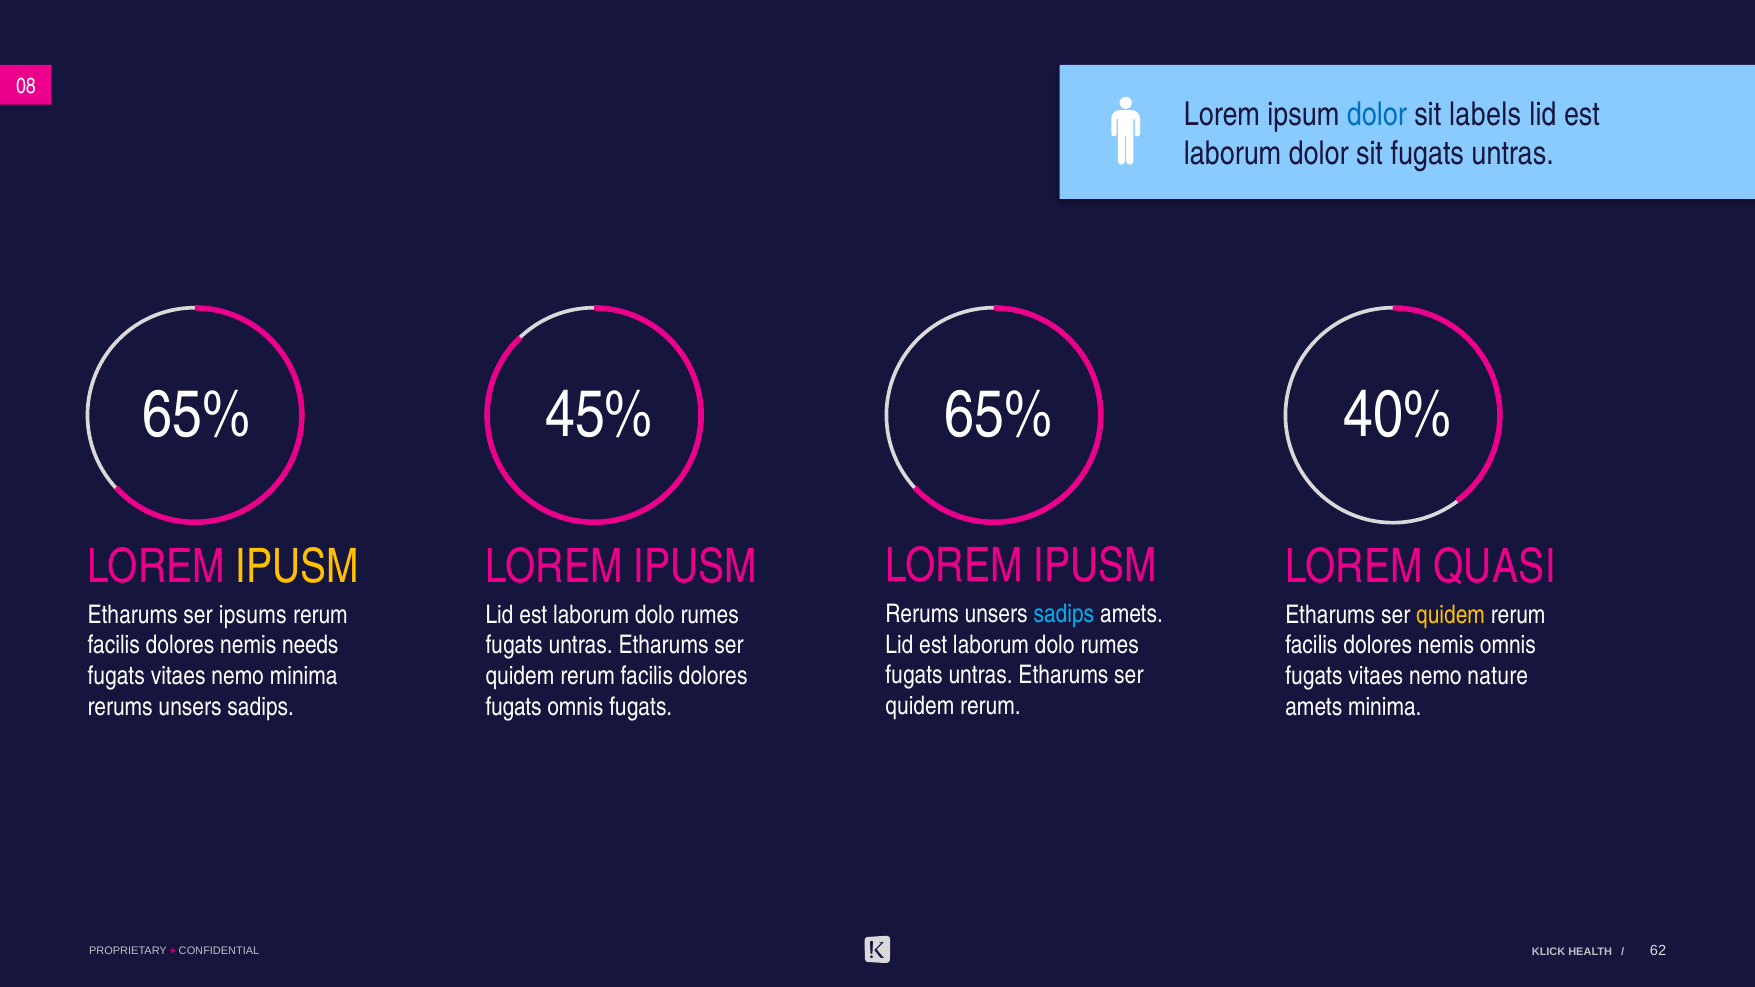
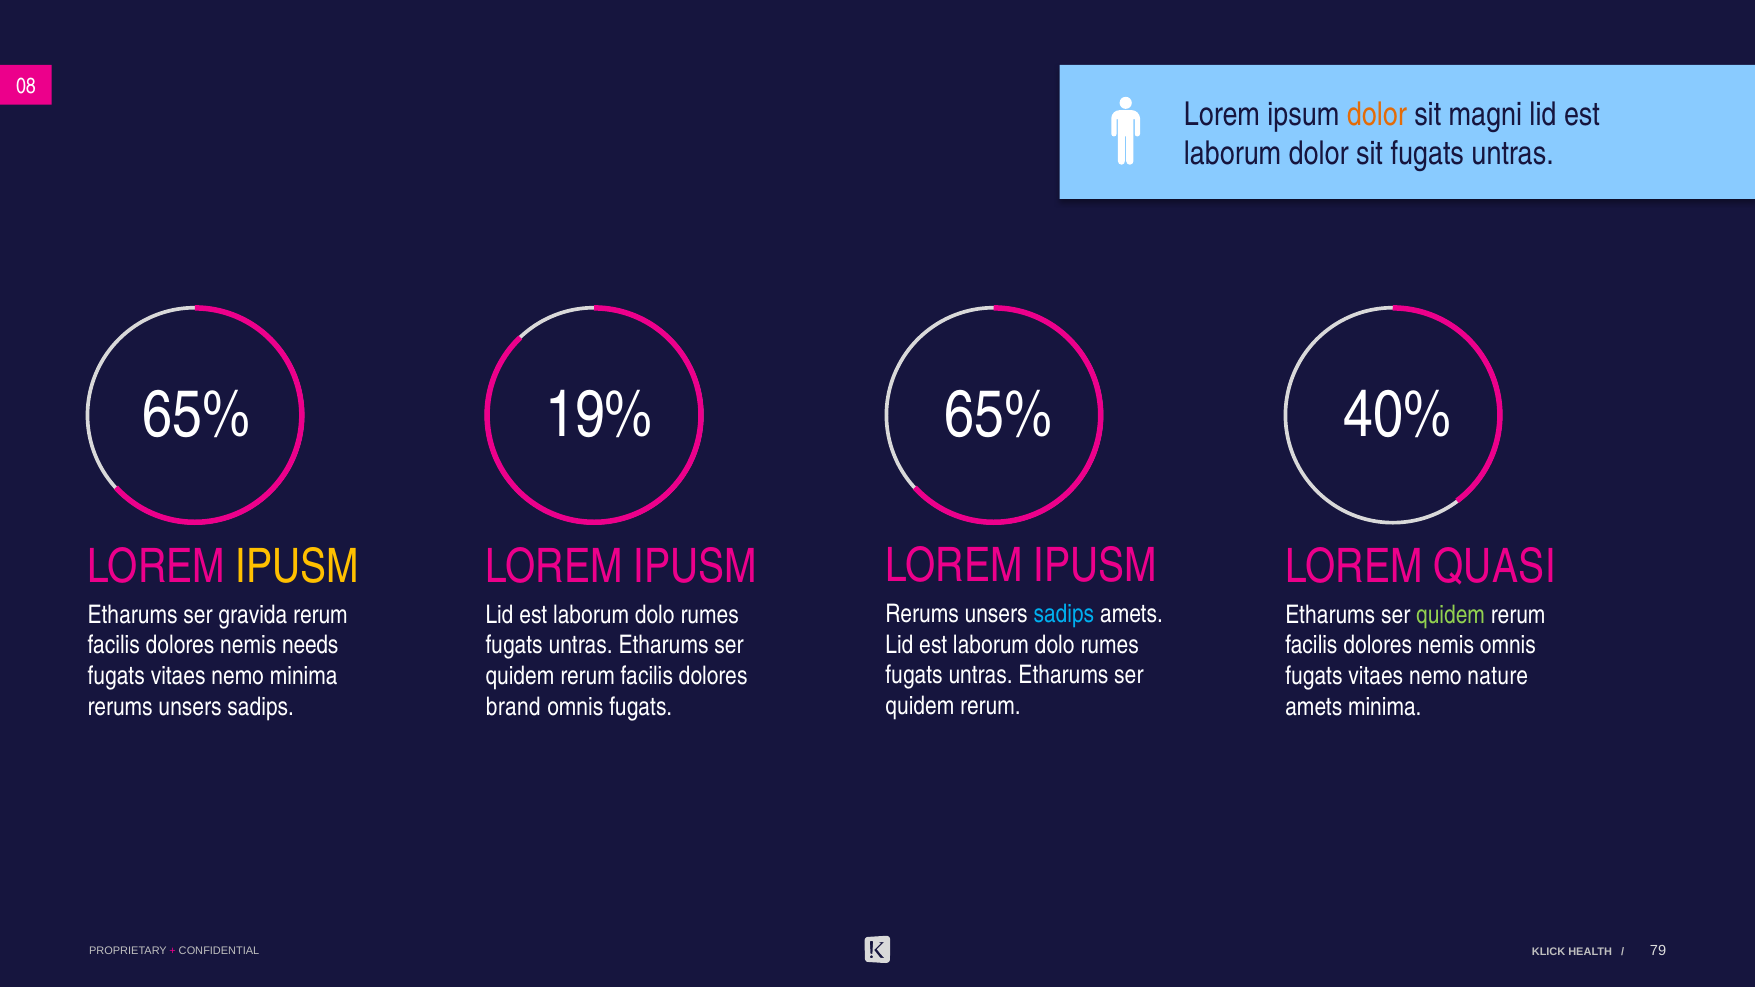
dolor colour: blue -> orange (1377, 114)
labels: labels -> magni (1485, 114)
45%: 45% -> 19% (599, 414)
ipsums: ipsums -> gravida (253, 615)
quidem colour: yellow -> light green (1451, 615)
fugats: fugats -> brand (513, 707)
62: 62 -> 79 (1658, 951)
